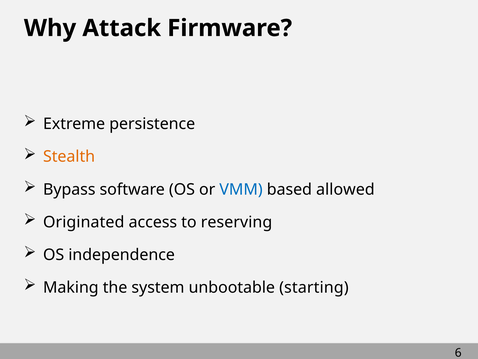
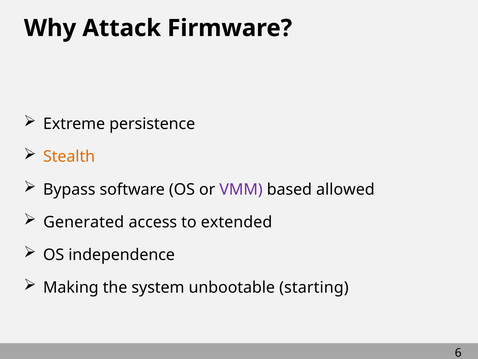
VMM colour: blue -> purple (241, 189)
Originated: Originated -> Generated (84, 222)
reserving: reserving -> extended (236, 222)
